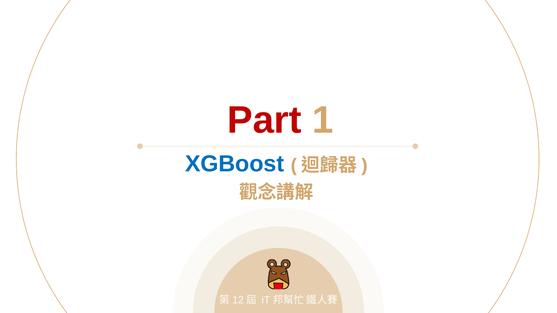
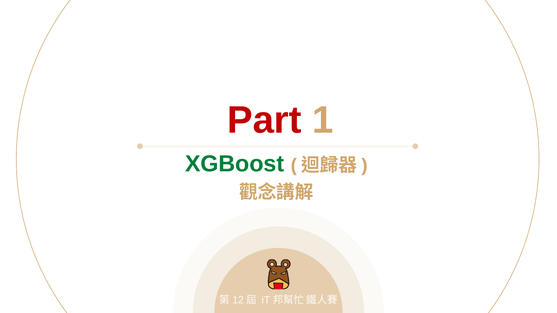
XGBoost colour: blue -> green (235, 164)
